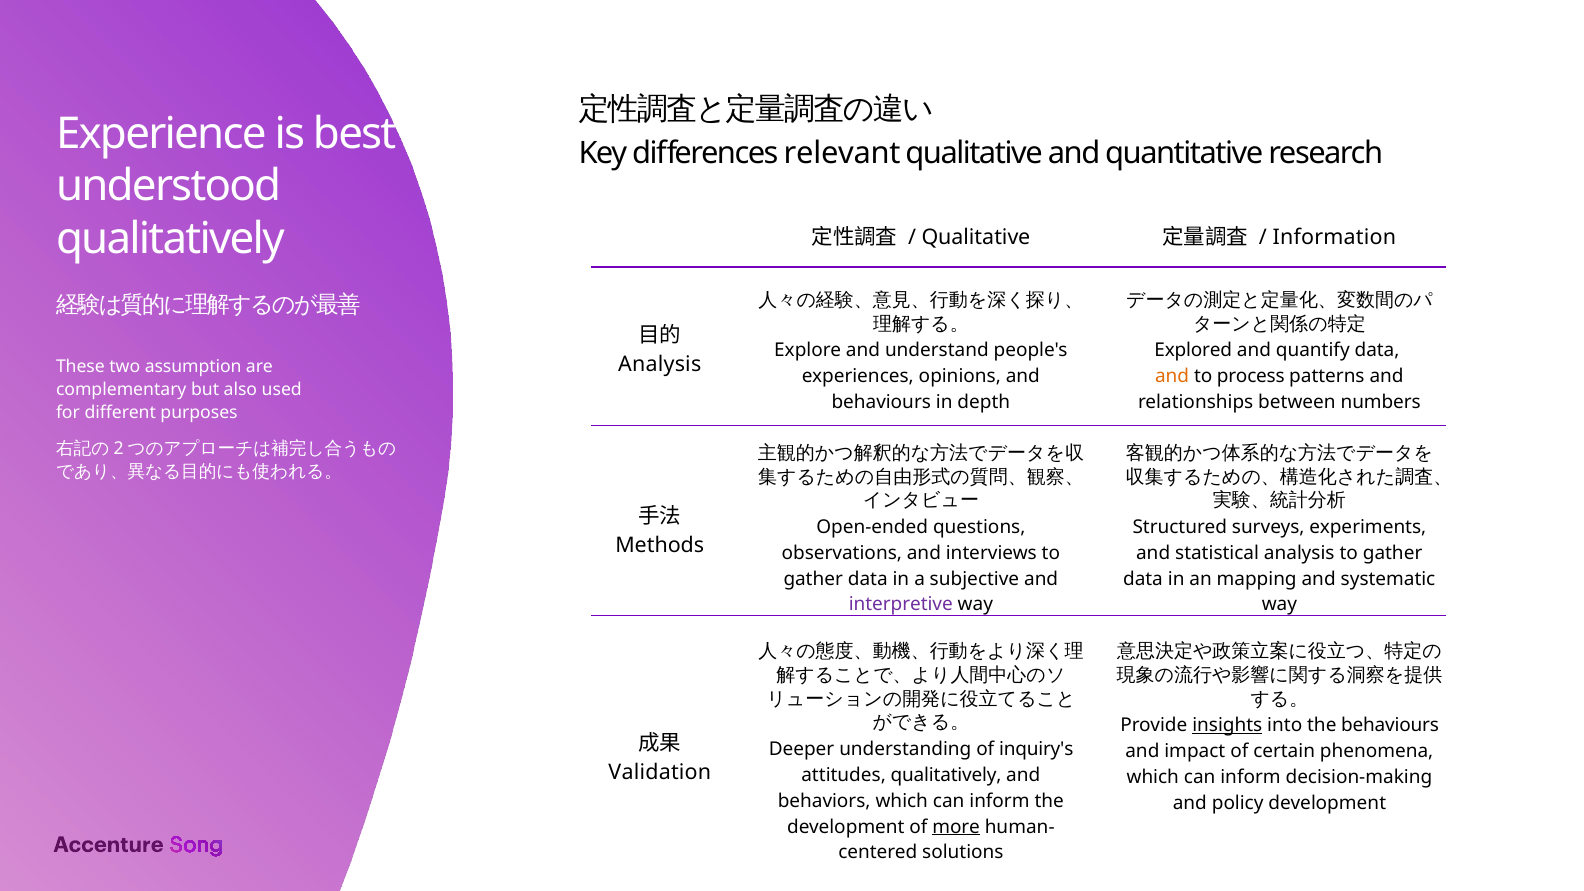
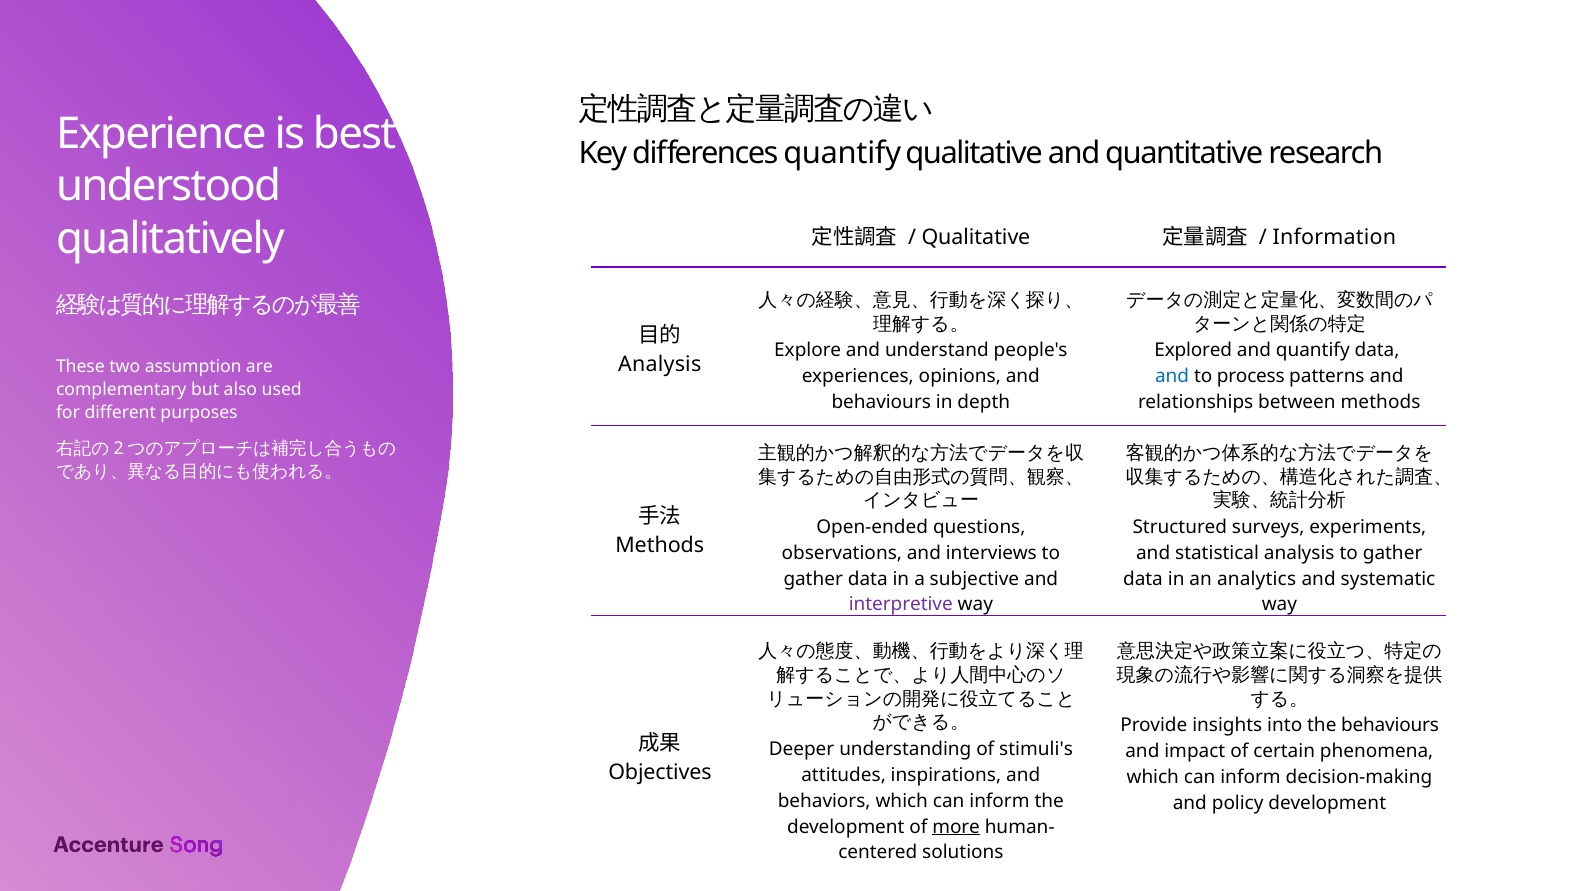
differences relevant: relevant -> quantify (842, 153)
and colour: orange -> blue (1172, 376)
between numbers: numbers -> methods (1381, 402)
mapping: mapping -> analytics (1257, 579)
insights underline: present -> none (1227, 725)
inquiry's: inquiry's -> stimuli's (1036, 749)
Validation: Validation -> Objectives (660, 773)
attitudes qualitatively: qualitatively -> inspirations (946, 775)
